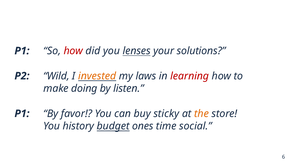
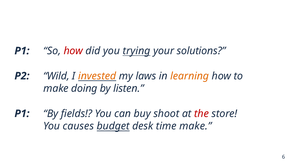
lenses: lenses -> trying (137, 51)
learning colour: red -> orange (190, 76)
favor: favor -> fields (77, 113)
sticky: sticky -> shoot (166, 113)
the colour: orange -> red (201, 113)
history: history -> causes (78, 126)
ones: ones -> desk (143, 126)
time social: social -> make (195, 126)
